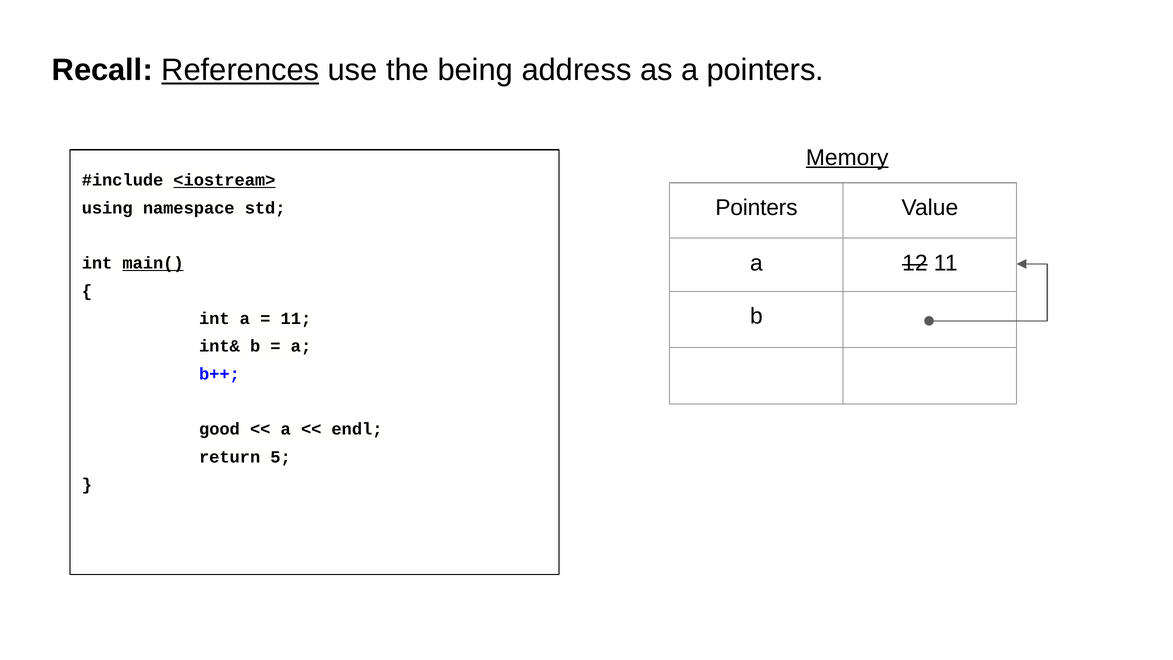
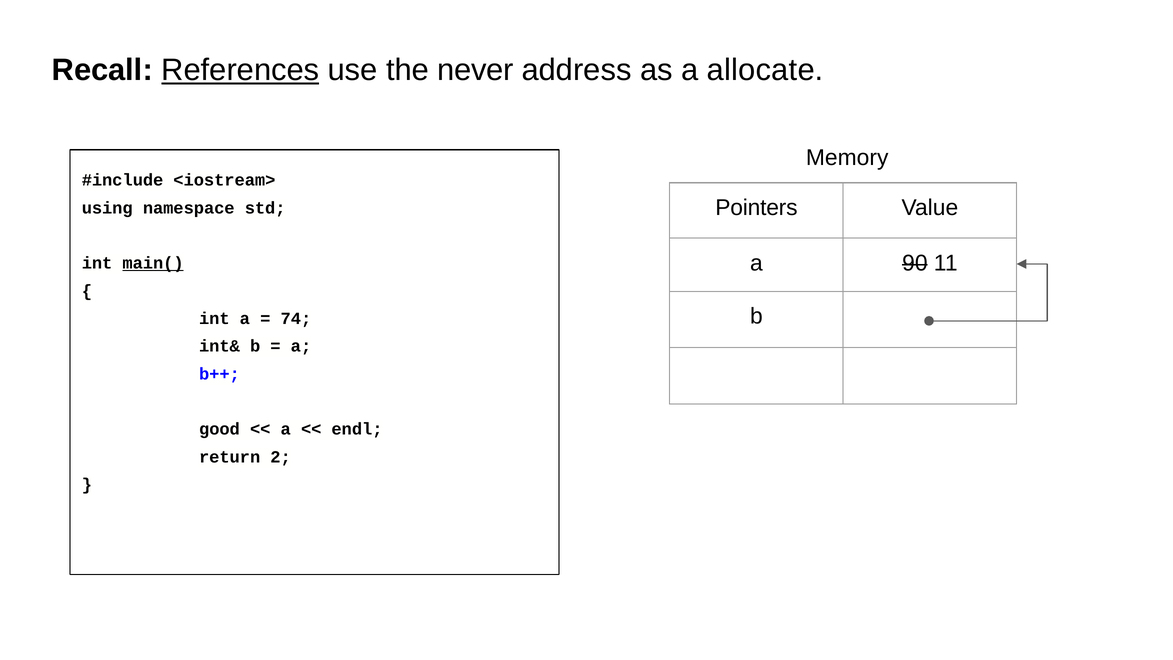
being: being -> never (476, 70)
a pointers: pointers -> allocate (765, 70)
Memory underline: present -> none (847, 158)
<iostream> underline: present -> none (224, 180)
12: 12 -> 90 (915, 263)
11: 11 -> 74 (296, 318)
5: 5 -> 2 (281, 457)
